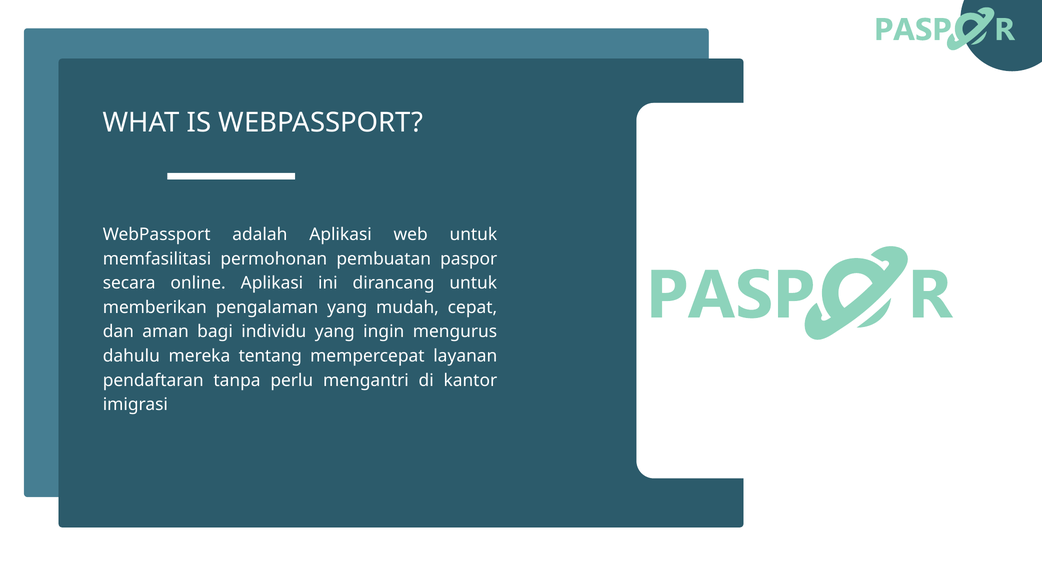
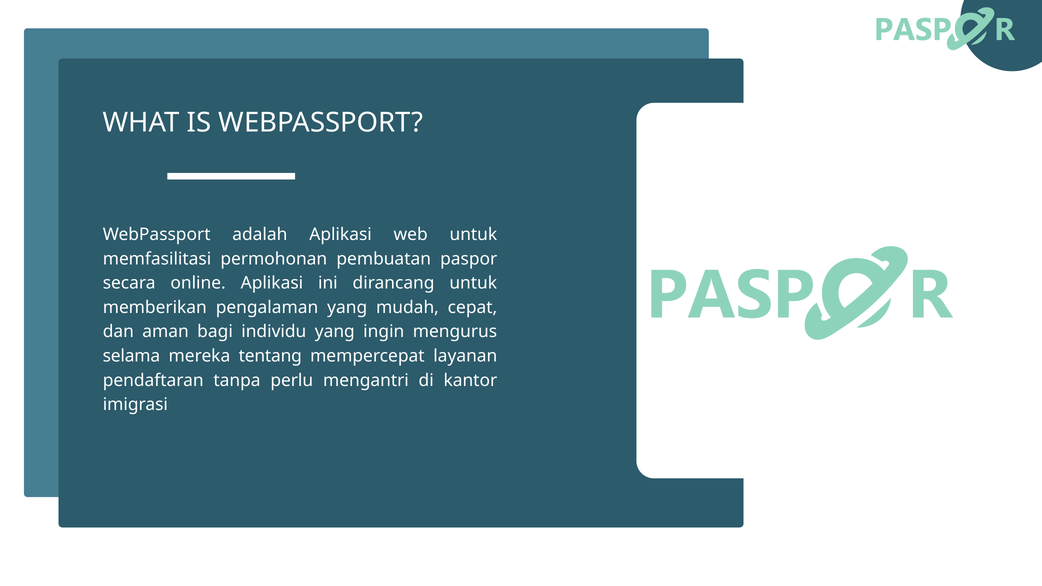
dahulu: dahulu -> selama (131, 356)
